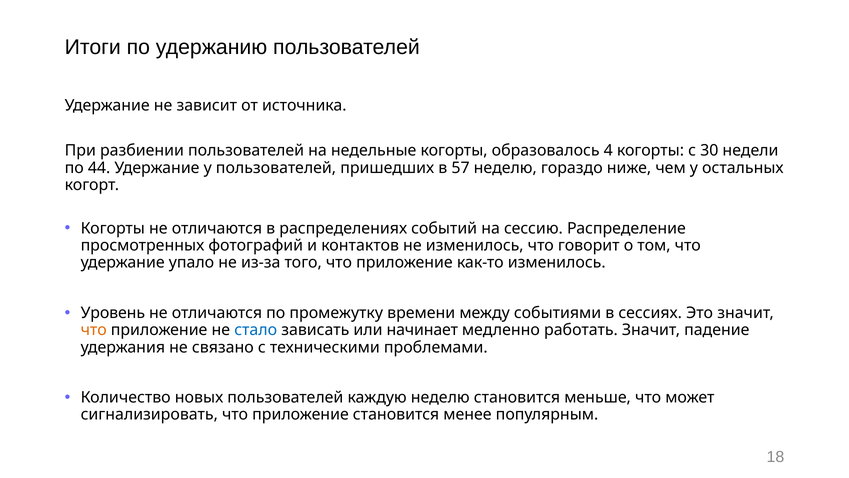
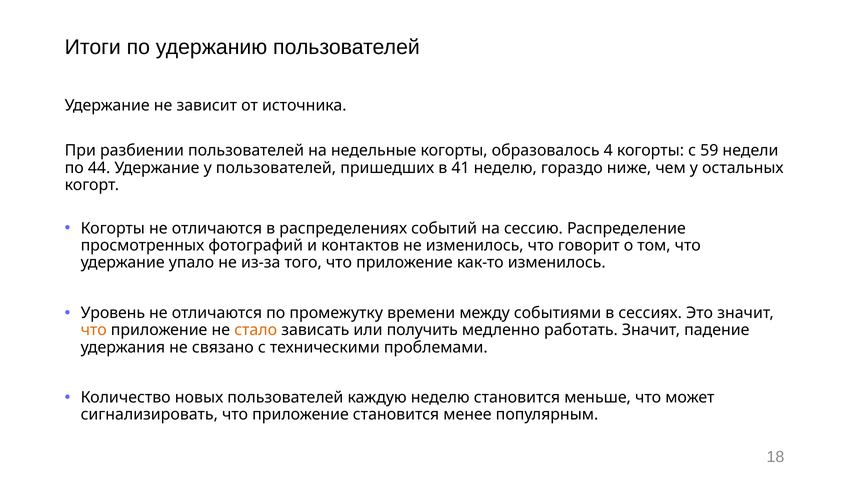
30: 30 -> 59 (709, 150)
57: 57 -> 41 (461, 168)
стало colour: blue -> orange (256, 330)
начинает: начинает -> получить (422, 330)
